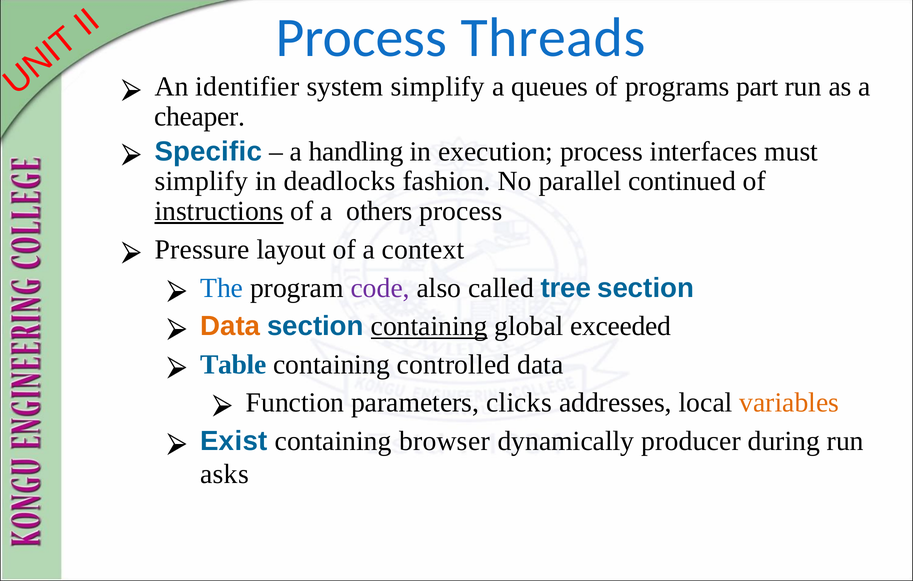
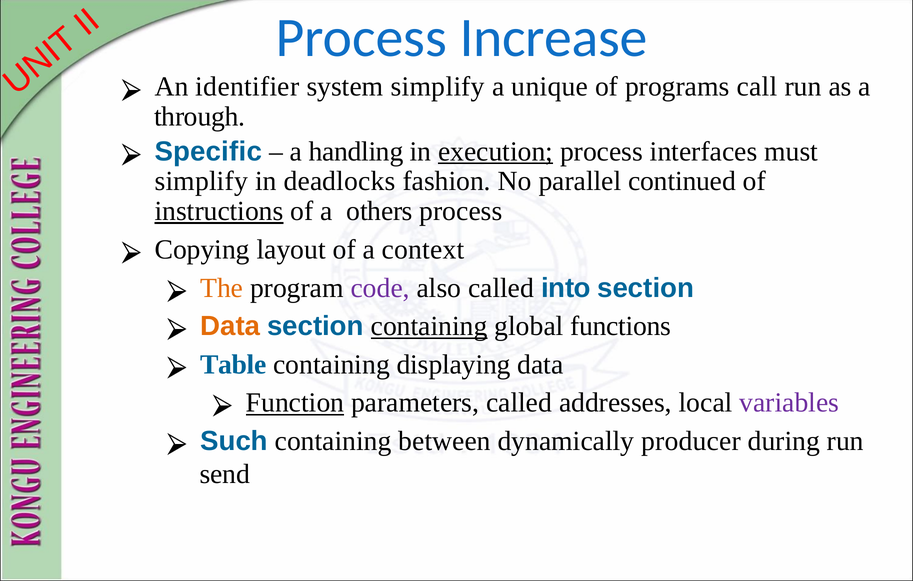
Threads: Threads -> Increase (553, 38)
queues: queues -> unique (550, 87)
part: part -> call (757, 87)
cheaper: cheaper -> through (200, 116)
execution underline: none -> present (496, 151)
Pressure: Pressure -> Copying (202, 250)
The colour: blue -> orange (222, 288)
tree: tree -> into (566, 288)
exceeded: exceeded -> functions (621, 326)
controlled: controlled -> displaying (454, 365)
Function underline: none -> present (295, 403)
parameters clicks: clicks -> called (519, 403)
variables colour: orange -> purple (789, 403)
Exist: Exist -> Such (234, 441)
browser: browser -> between (445, 441)
asks: asks -> send (225, 474)
